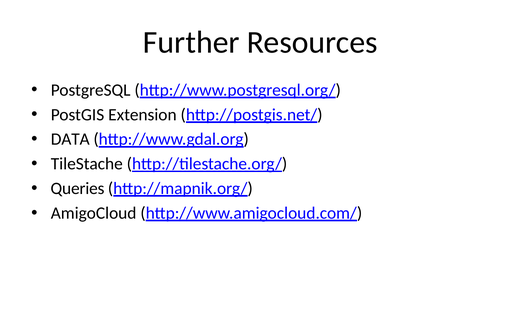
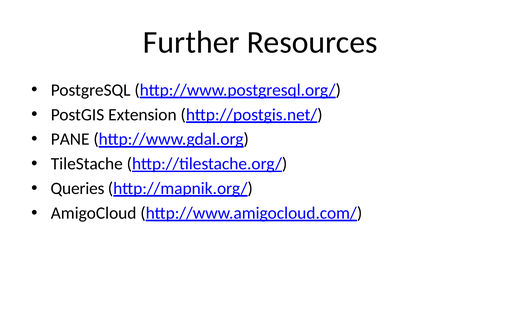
DATA: DATA -> PANE (70, 140)
